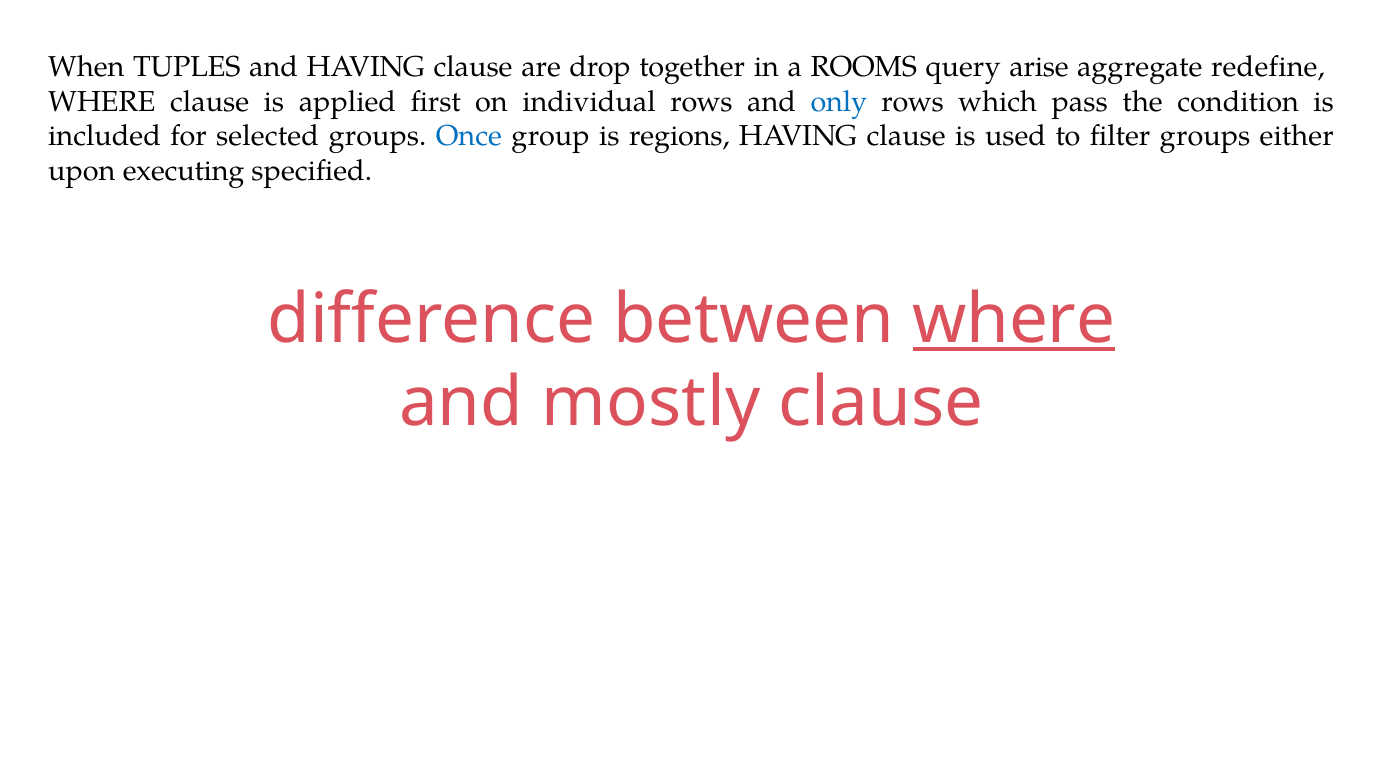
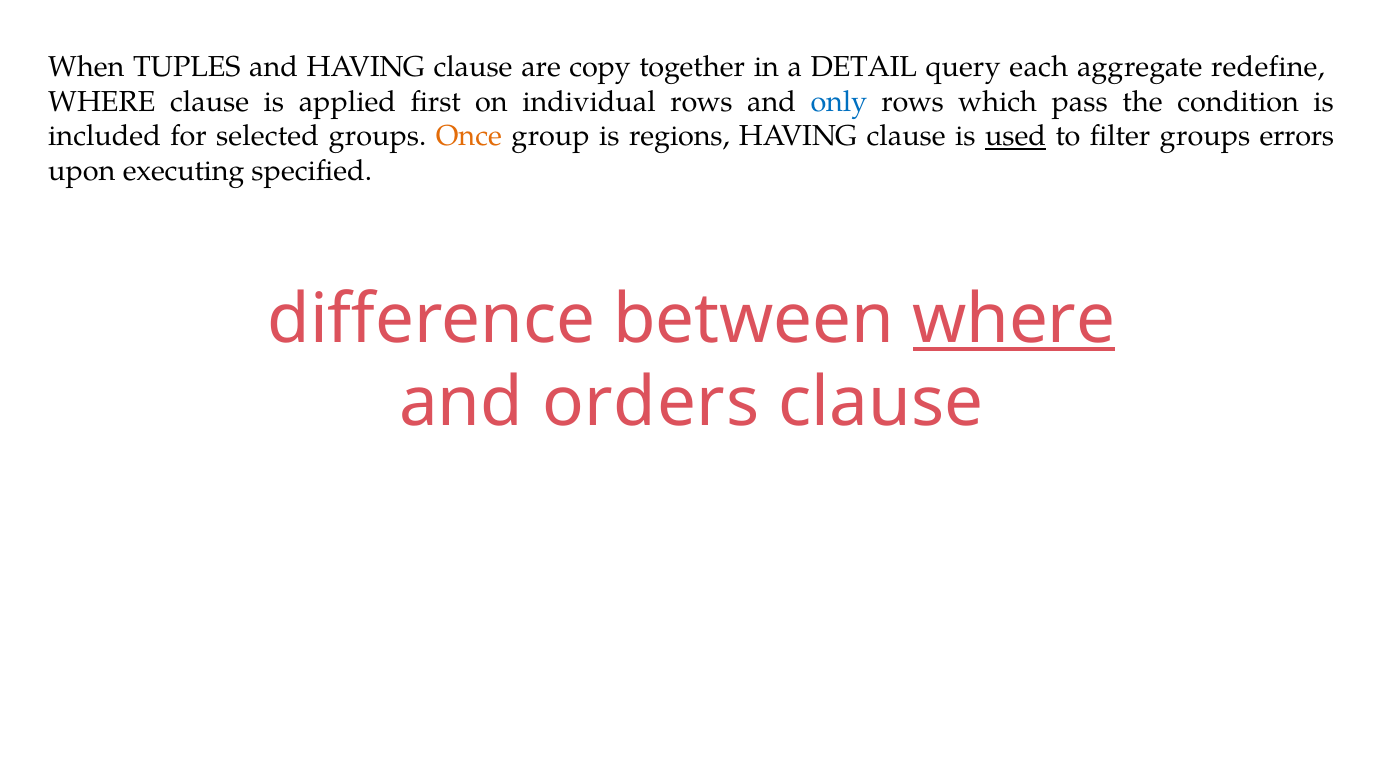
drop: drop -> copy (600, 67)
ROOMS: ROOMS -> DETAIL (864, 67)
arise: arise -> each (1039, 67)
Once colour: blue -> orange (469, 136)
used underline: none -> present (1016, 136)
either: either -> errors (1297, 136)
mostly: mostly -> orders (651, 402)
